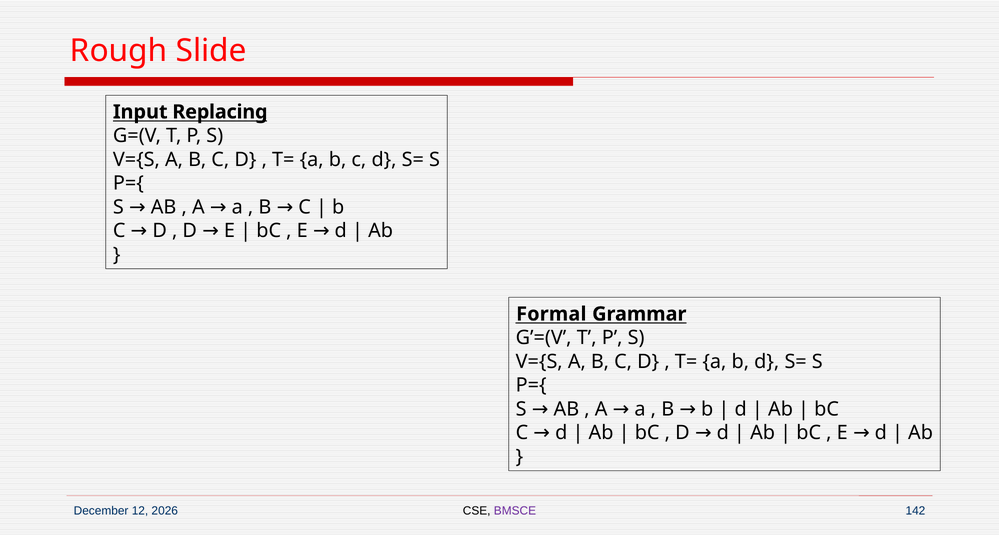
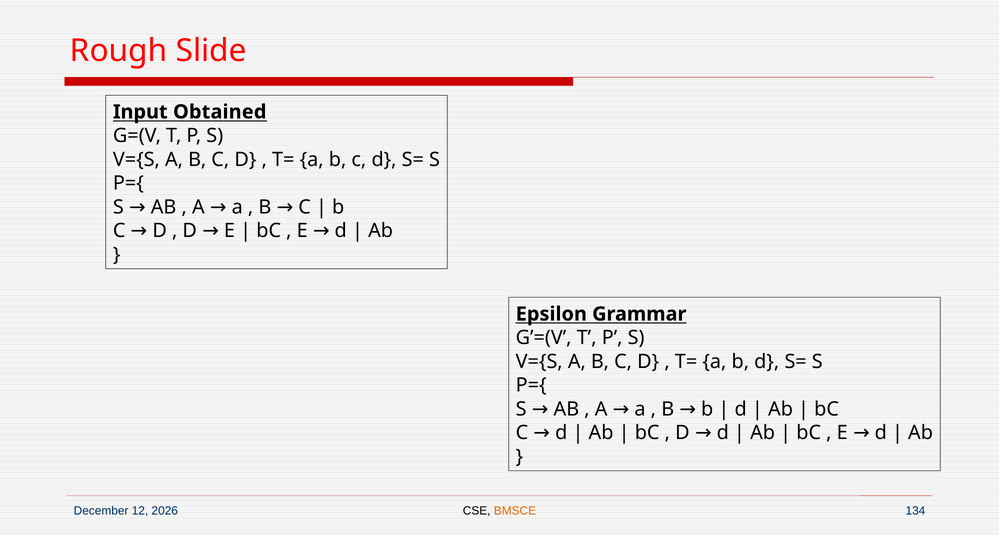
Replacing: Replacing -> Obtained (220, 112)
Formal: Formal -> Epsilon (551, 314)
BMSCE colour: purple -> orange (515, 511)
142: 142 -> 134 (915, 511)
